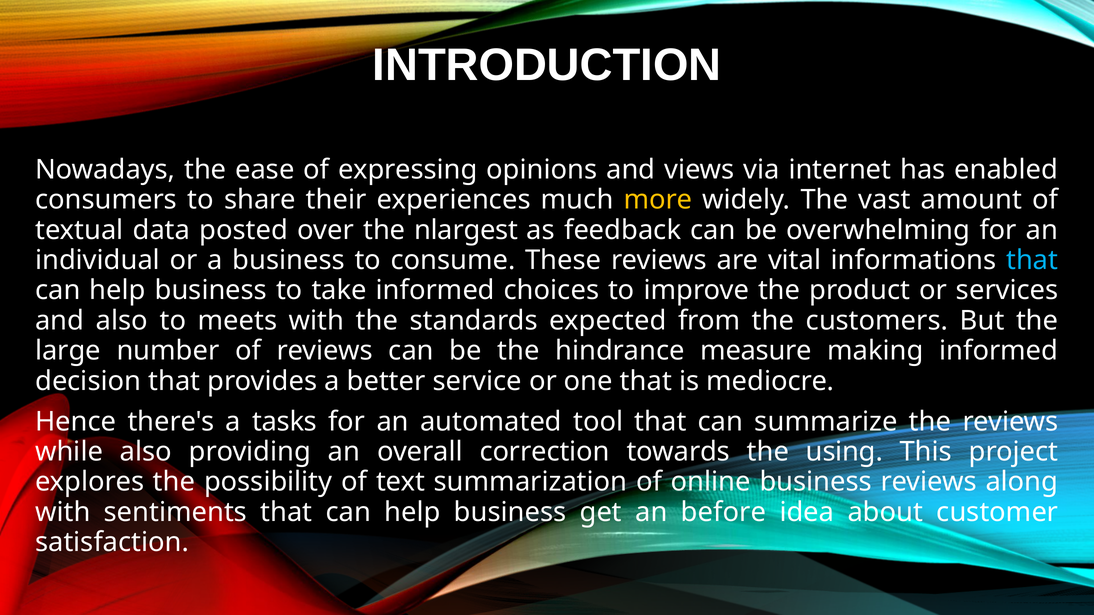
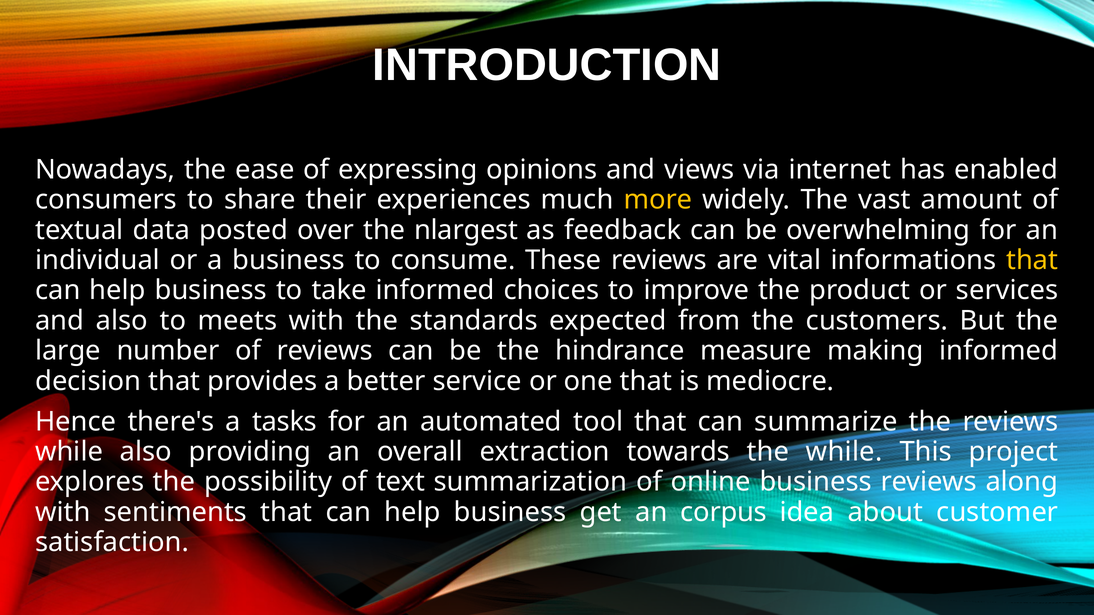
that colour: light blue -> yellow (1032, 260)
correction: correction -> extraction (545, 452)
the using: using -> while (844, 452)
before: before -> corpus (724, 513)
